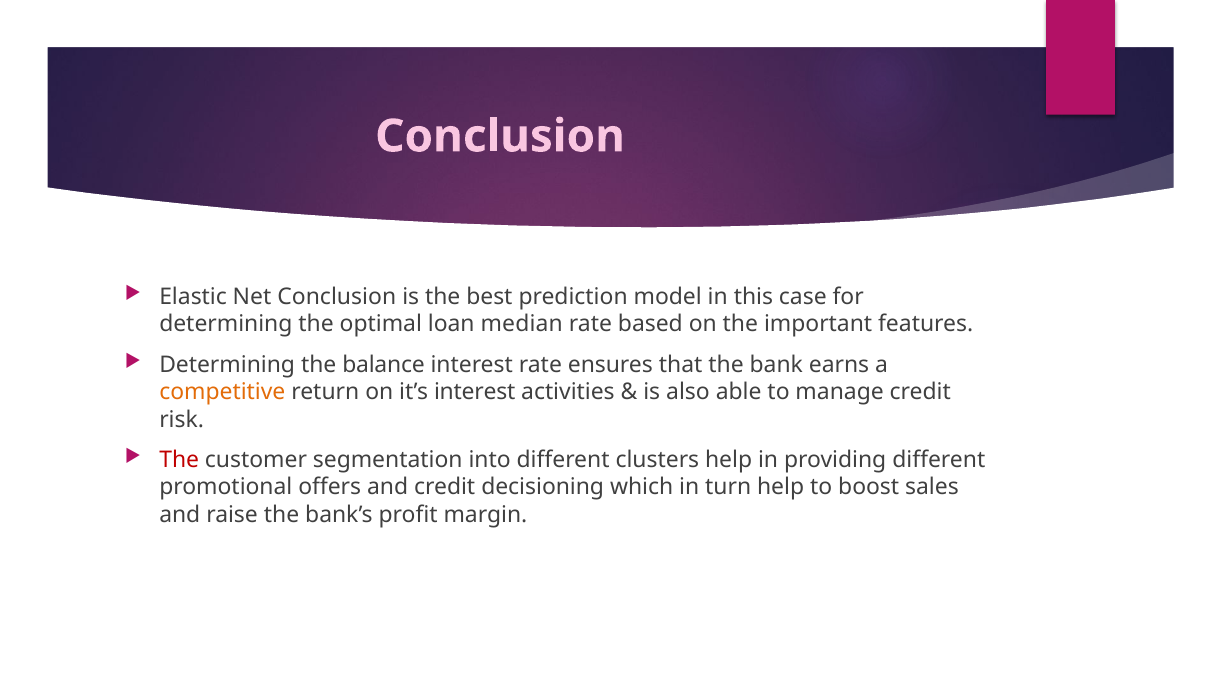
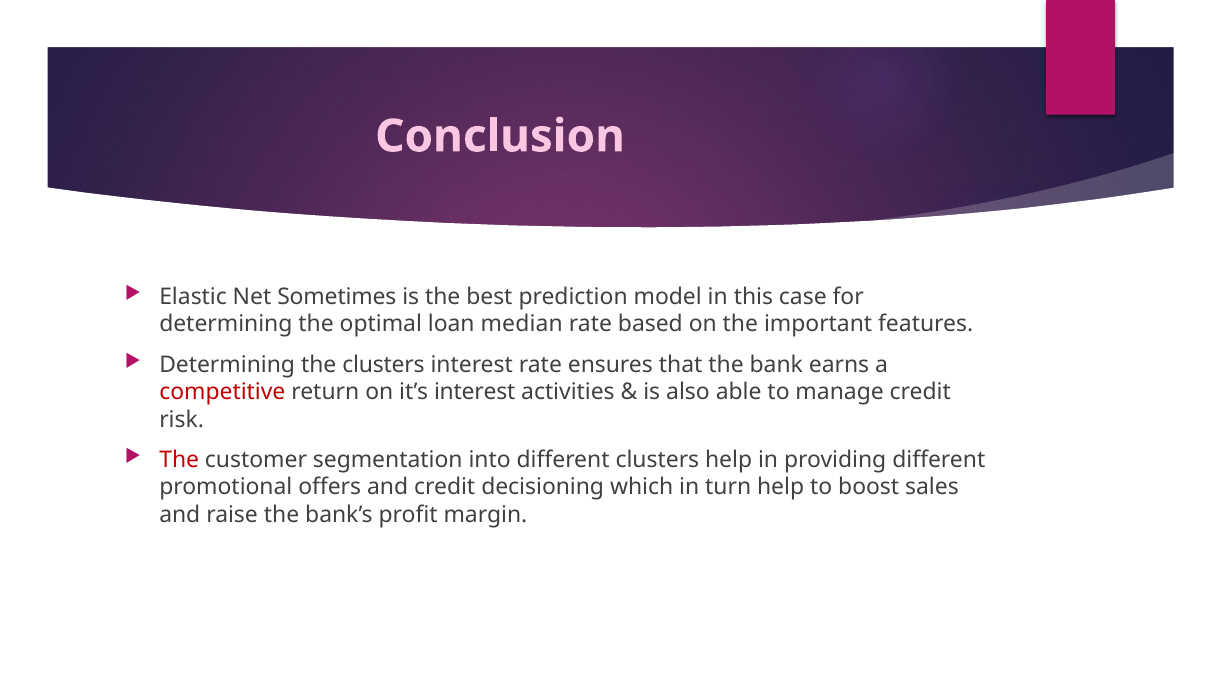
Net Conclusion: Conclusion -> Sometimes (337, 297)
the balance: balance -> clusters (384, 364)
competitive colour: orange -> red (222, 392)
